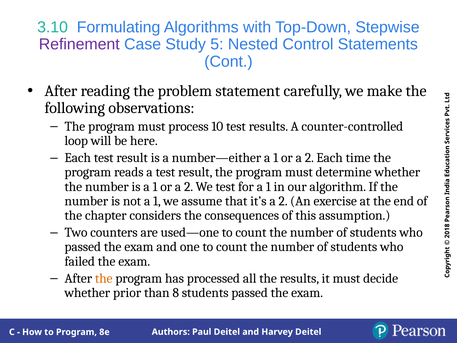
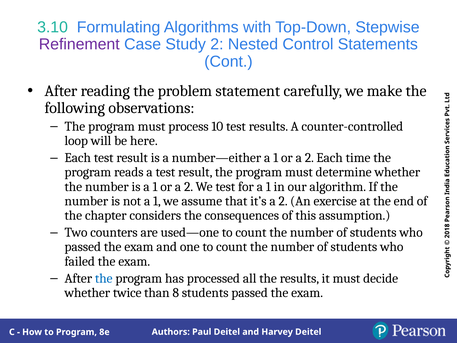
Study 5: 5 -> 2 (217, 44)
the colour: orange -> blue (104, 278)
prior: prior -> twice (127, 293)
